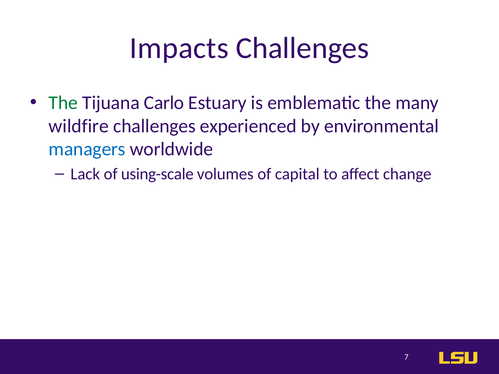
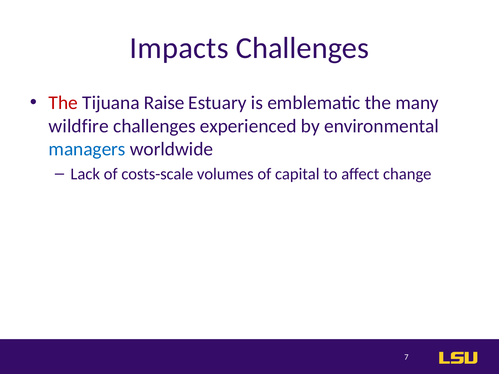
The colour: green -> red (63, 103)
Carlo: Carlo -> Raise (164, 103)
using-scale: using-scale -> costs-scale (157, 174)
